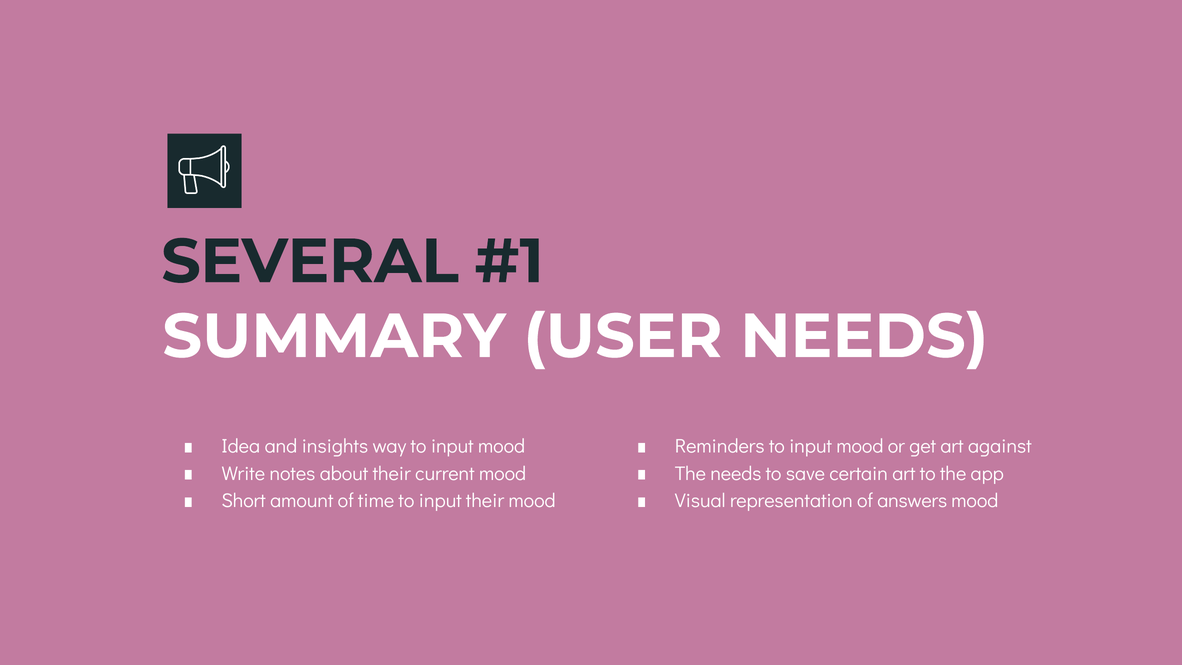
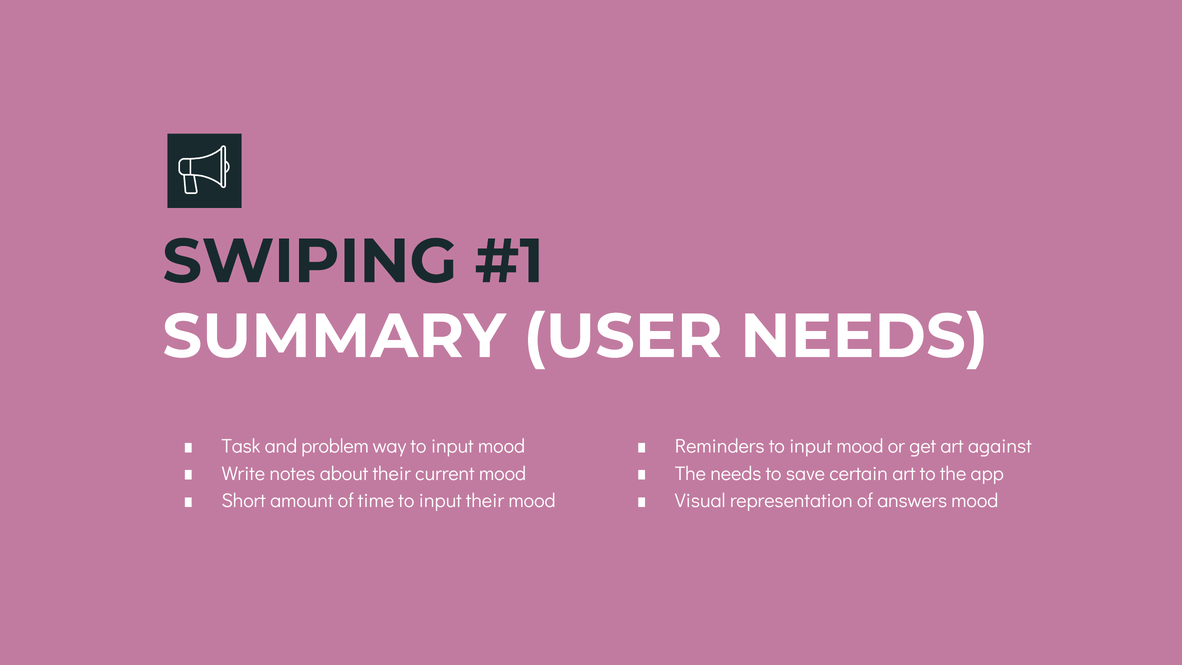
SEVERAL: SEVERAL -> SWIPING (310, 262)
Idea: Idea -> Task (241, 446)
insights: insights -> problem (335, 446)
